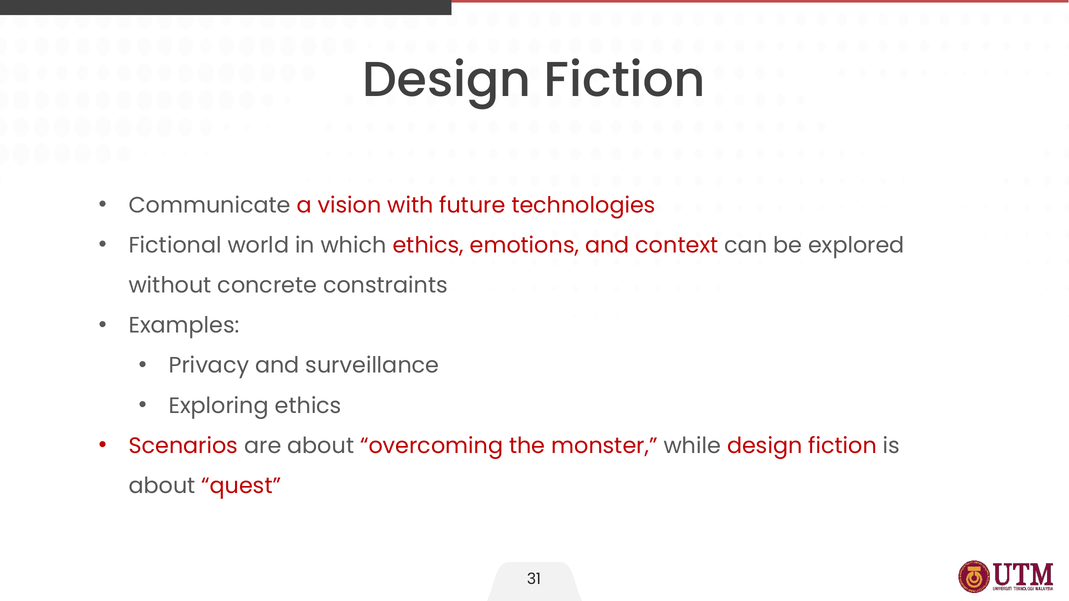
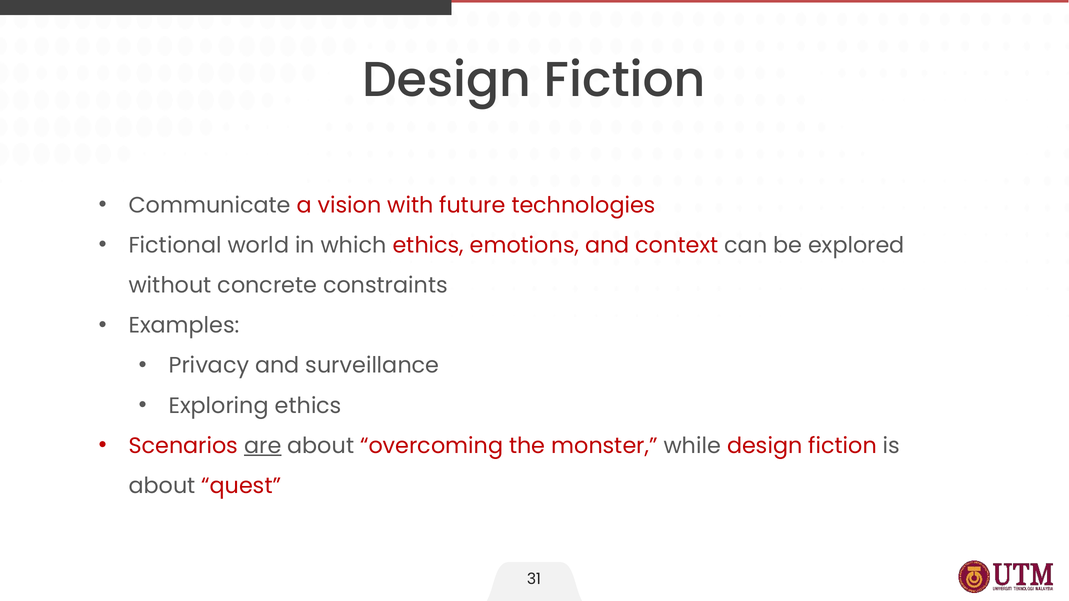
are underline: none -> present (263, 446)
